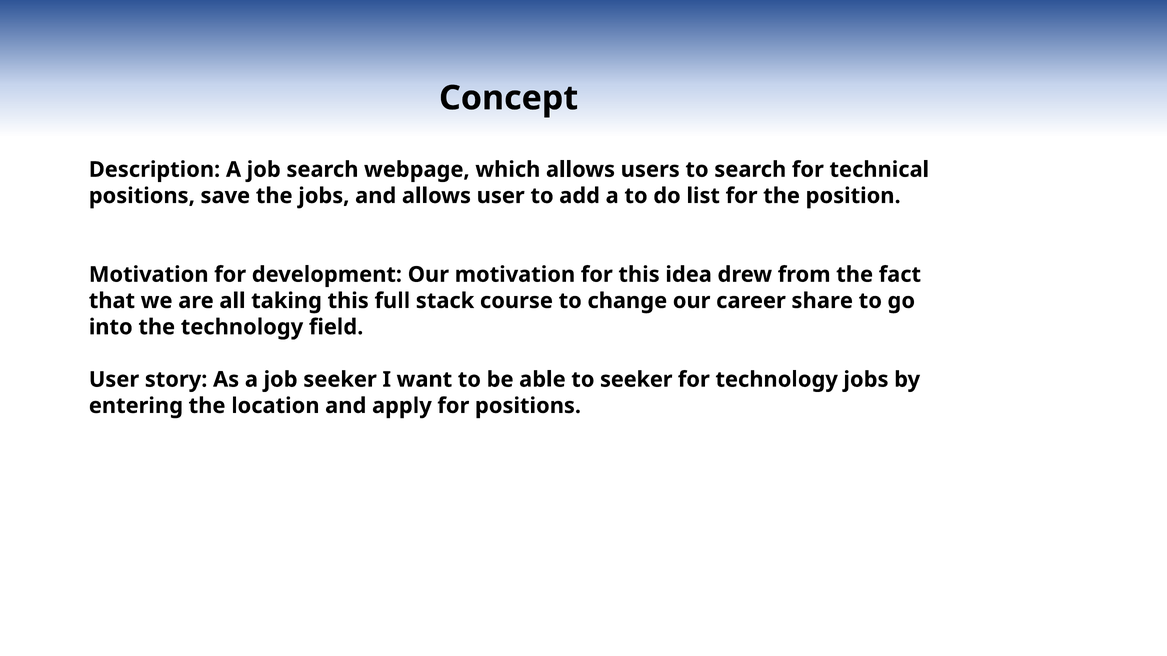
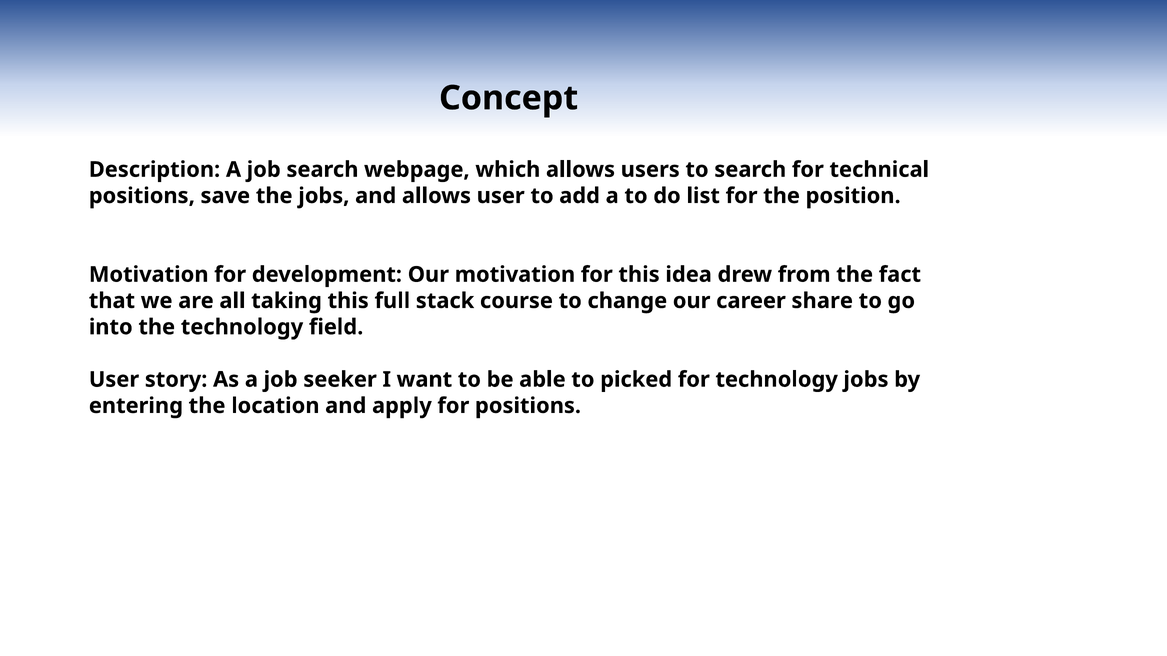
to seeker: seeker -> picked (636, 380)
